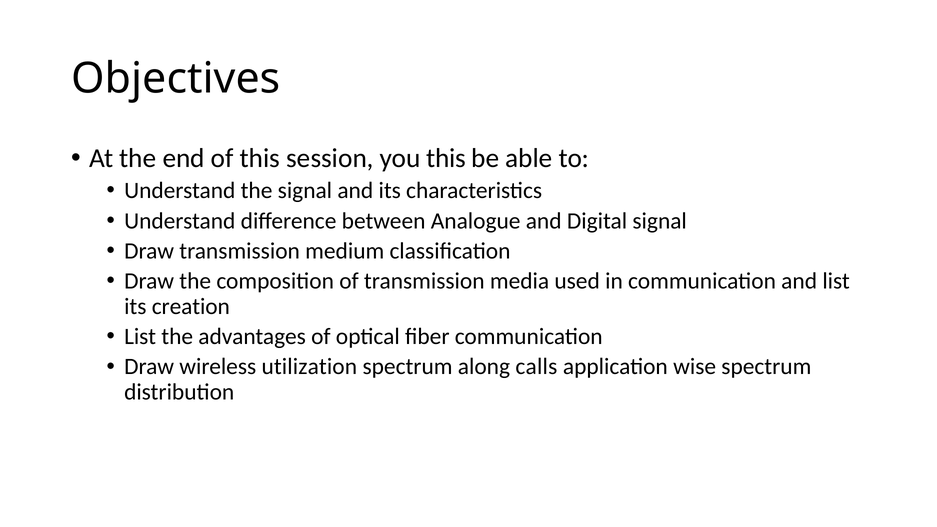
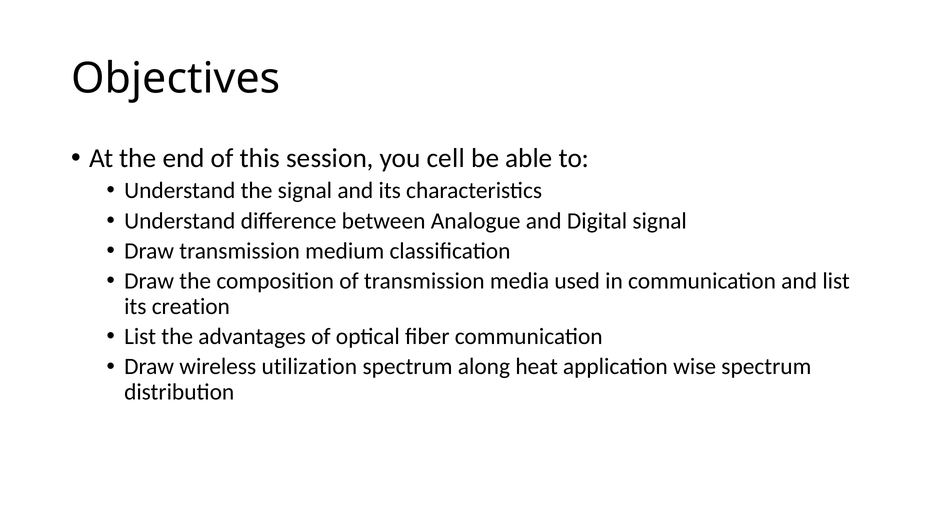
you this: this -> cell (446, 158)
calls: calls -> heat (537, 367)
